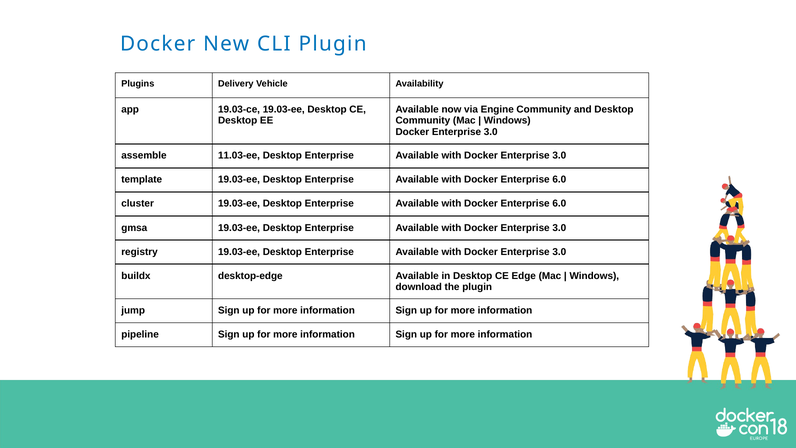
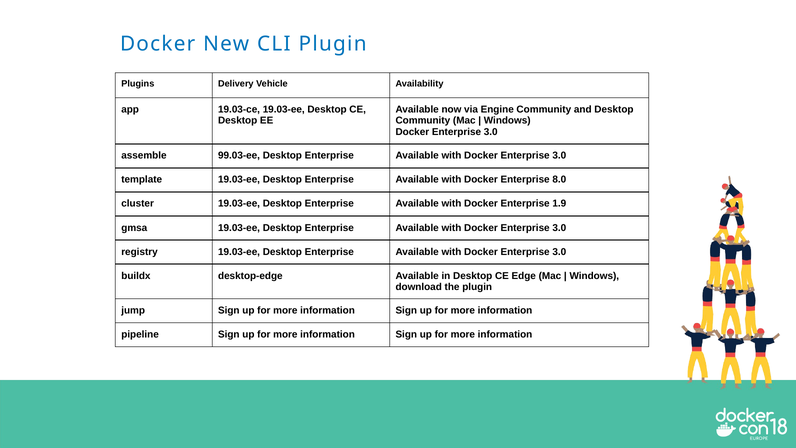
11.03-ee: 11.03-ee -> 99.03-ee (239, 156)
6.0: 6.0 -> 8.0 (559, 180)
6.0: 6.0 -> 1.9 (559, 204)
